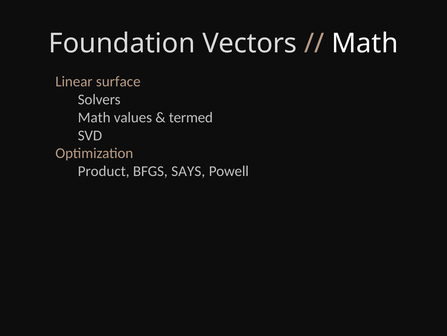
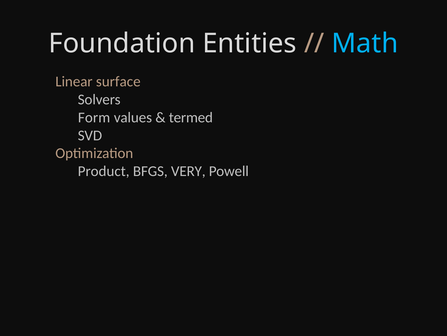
Vectors: Vectors -> Entities (250, 43)
Math colour: white -> light blue (365, 43)
Math: Math -> Form (94, 117)
SAYS: SAYS -> VERY (188, 171)
